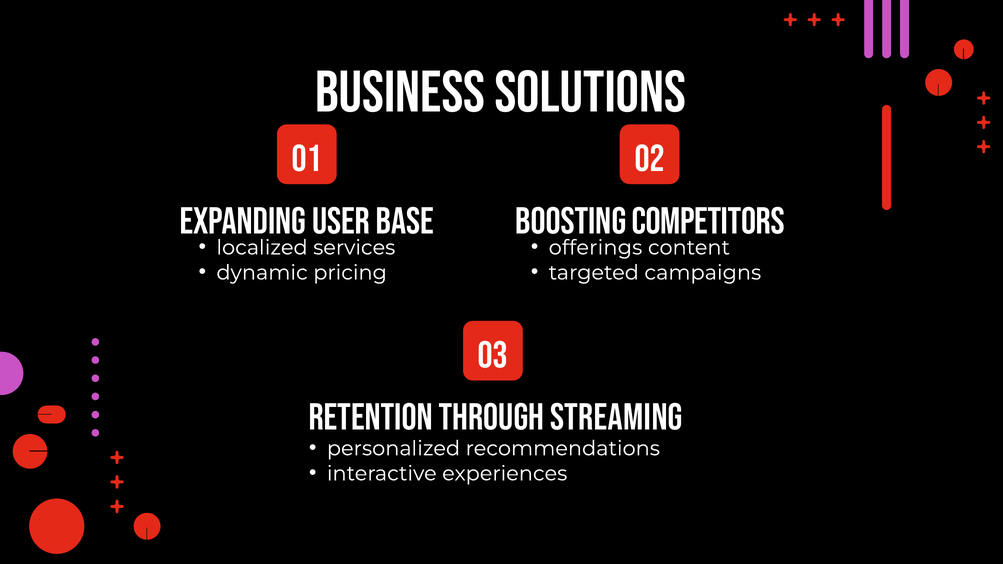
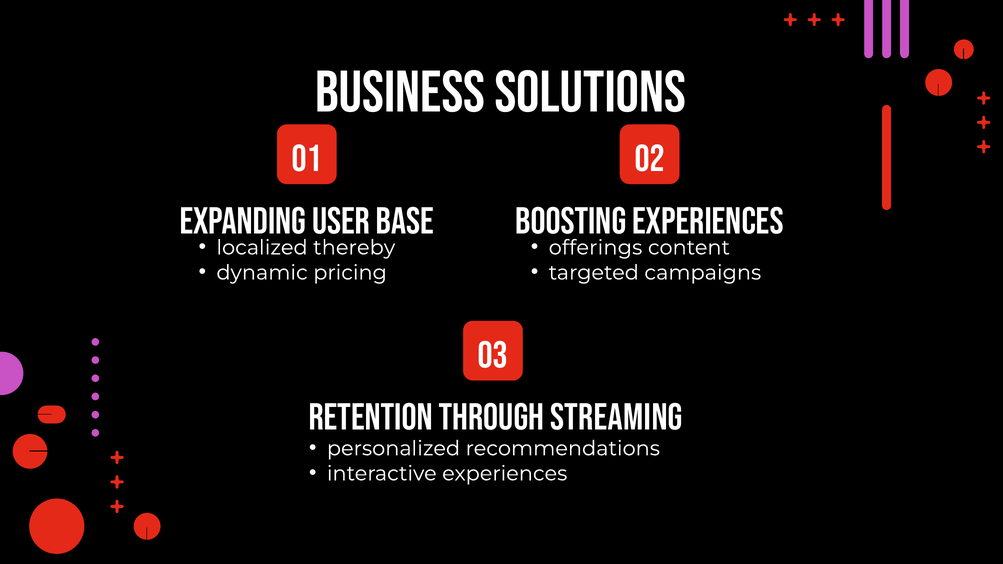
Competitors: Competitors -> Experiences (708, 222)
services: services -> thereby (354, 248)
